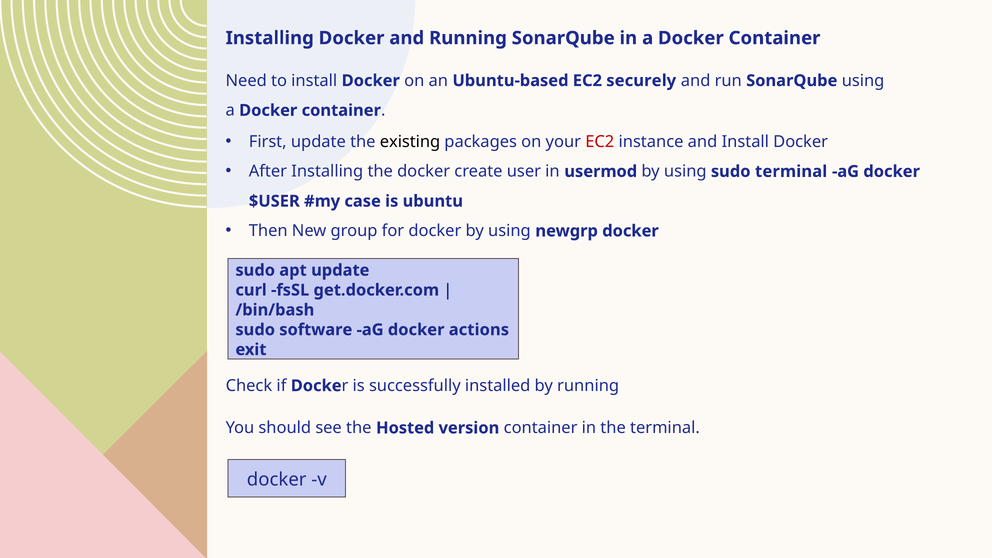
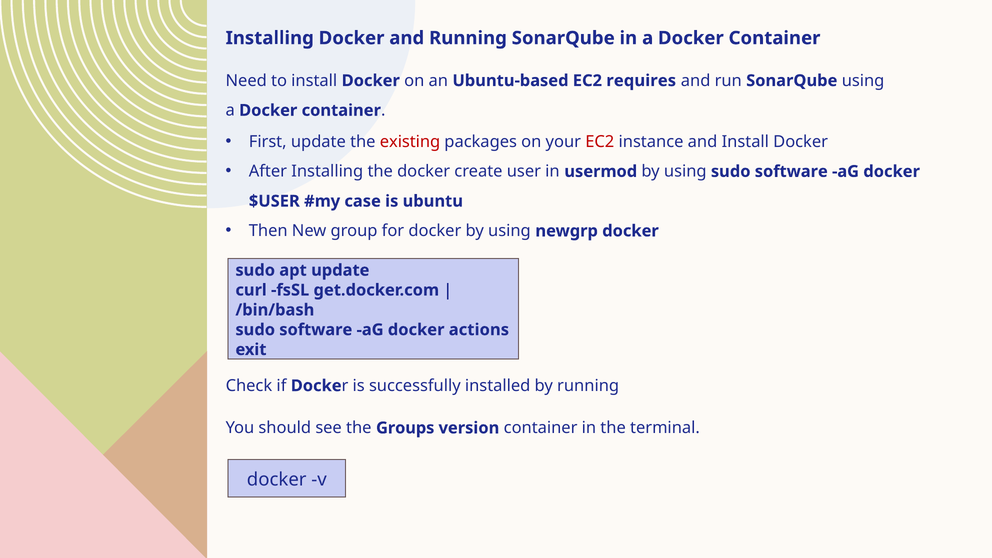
securely: securely -> requires (641, 81)
existing colour: black -> red (410, 142)
using sudo terminal: terminal -> software (791, 171)
Hosted: Hosted -> Groups (405, 428)
